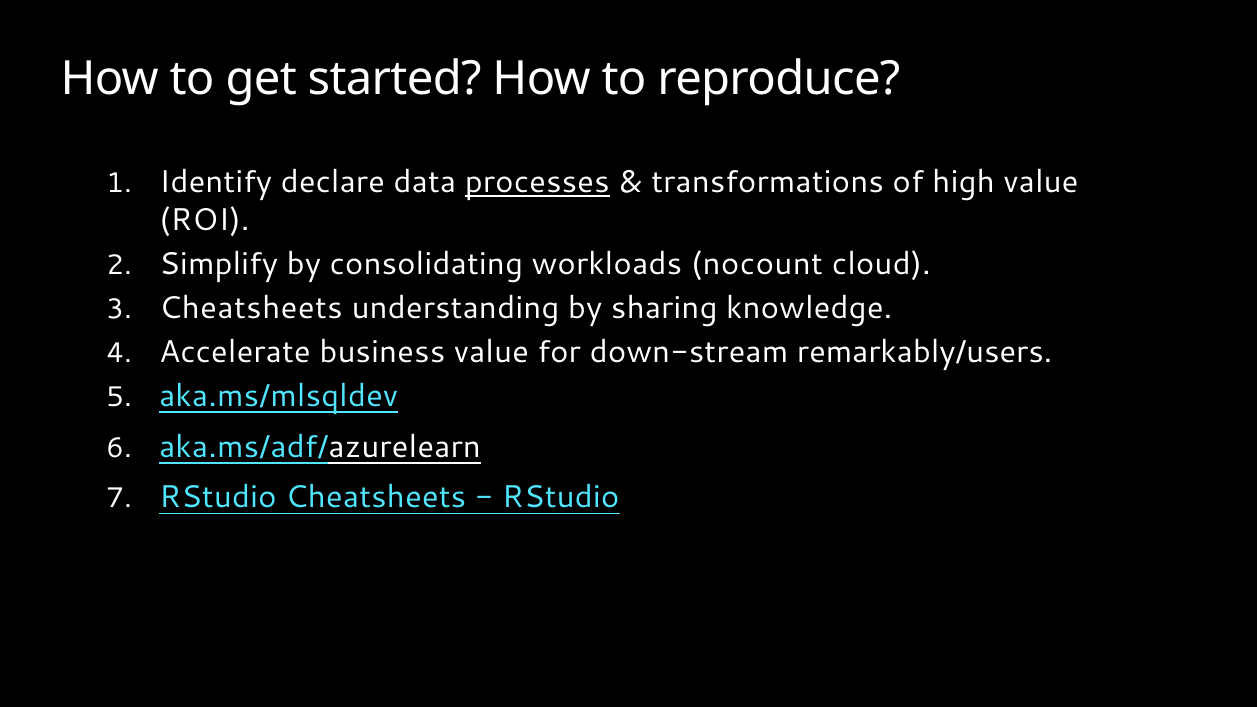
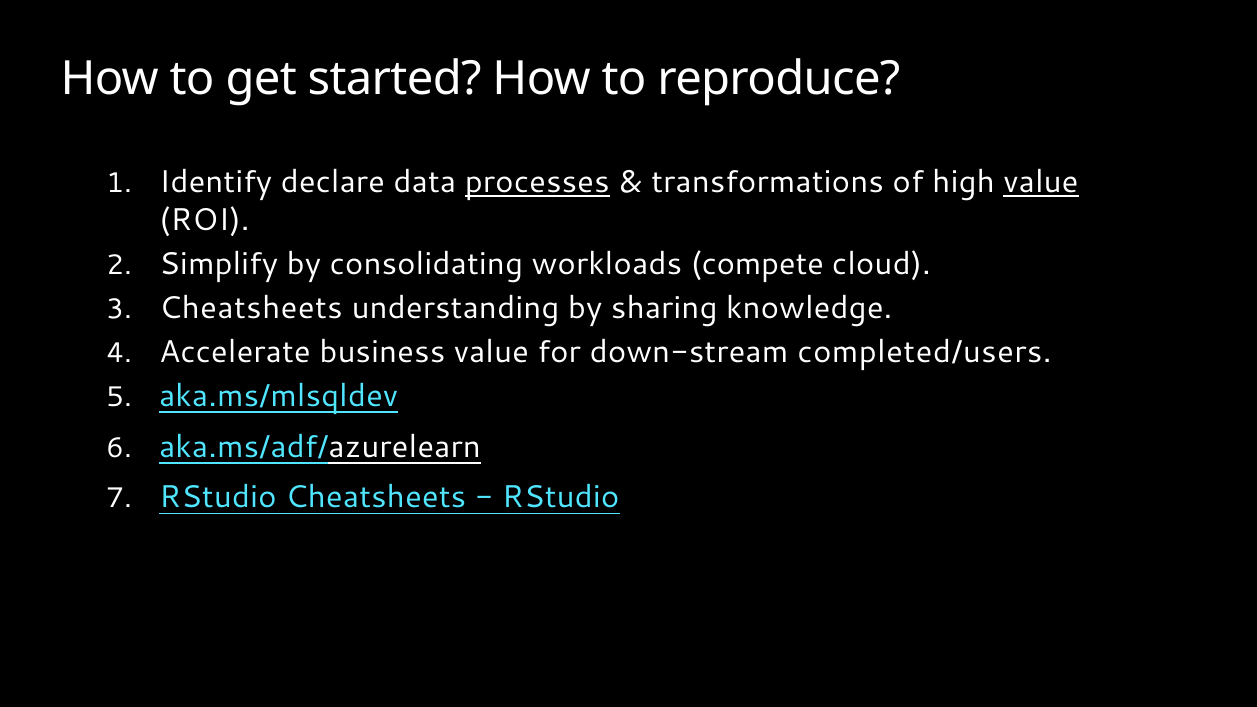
value underline: none -> present (1041, 182)
nocount: nocount -> compete (757, 264)
remarkably/users: remarkably/users -> completed/users (924, 352)
